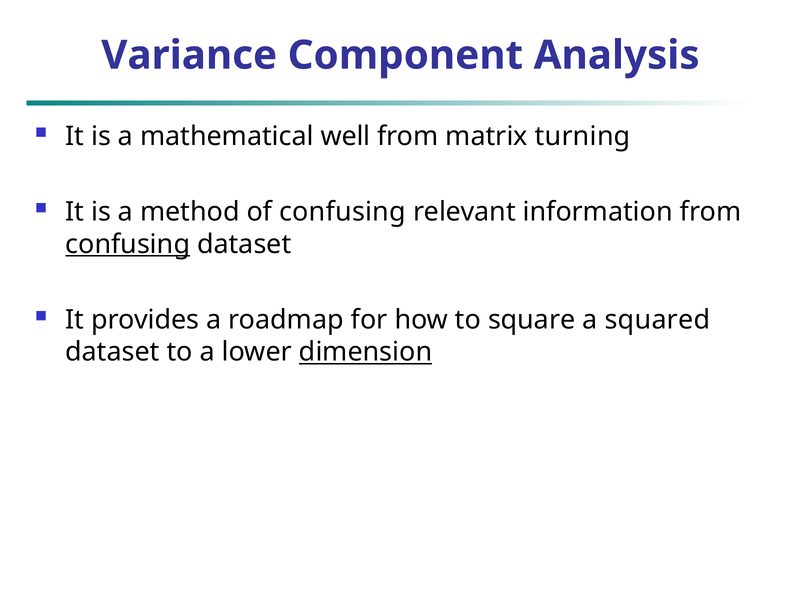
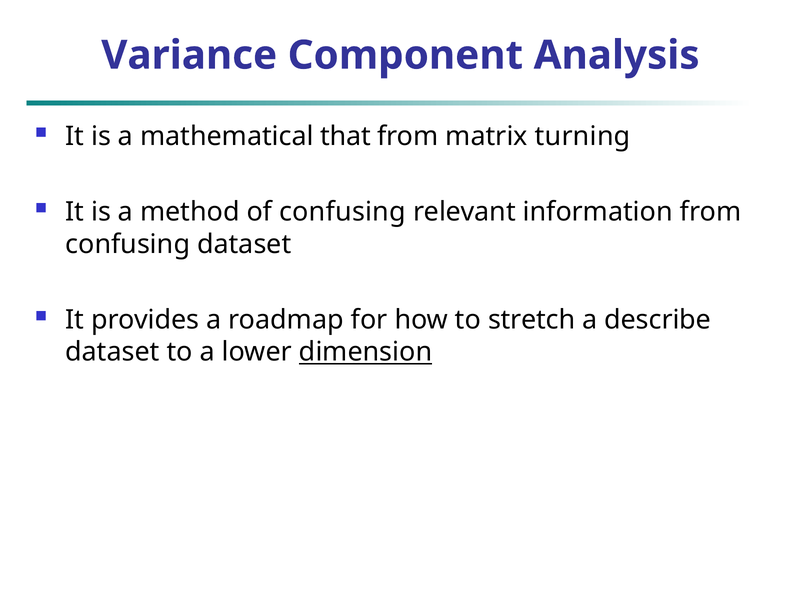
well: well -> that (346, 137)
confusing underline: present -> none (128, 244)
square: square -> stretch (532, 320)
squared: squared -> describe (658, 320)
